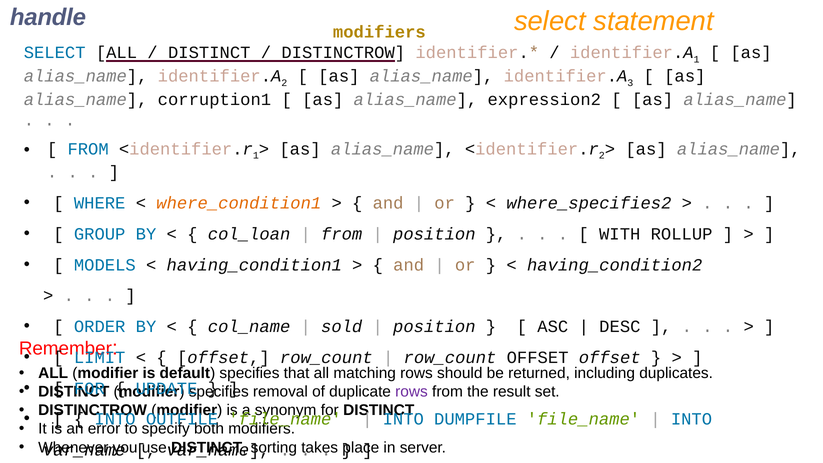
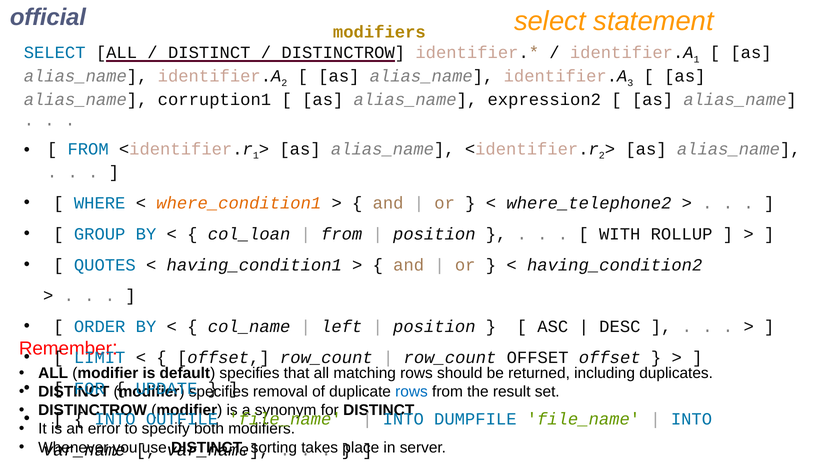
handle: handle -> official (48, 17)
where_specifies2: where_specifies2 -> where_telephone2 (589, 203)
MODELS: MODELS -> QUOTES (105, 265)
sold: sold -> left (342, 327)
rows colour: purple -> blue (411, 392)
